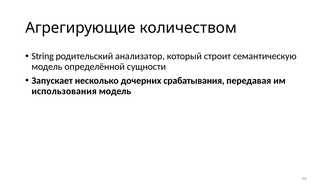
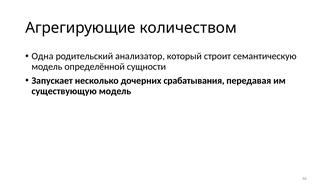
String: String -> Одна (42, 56)
использования: использования -> существующую (64, 91)
